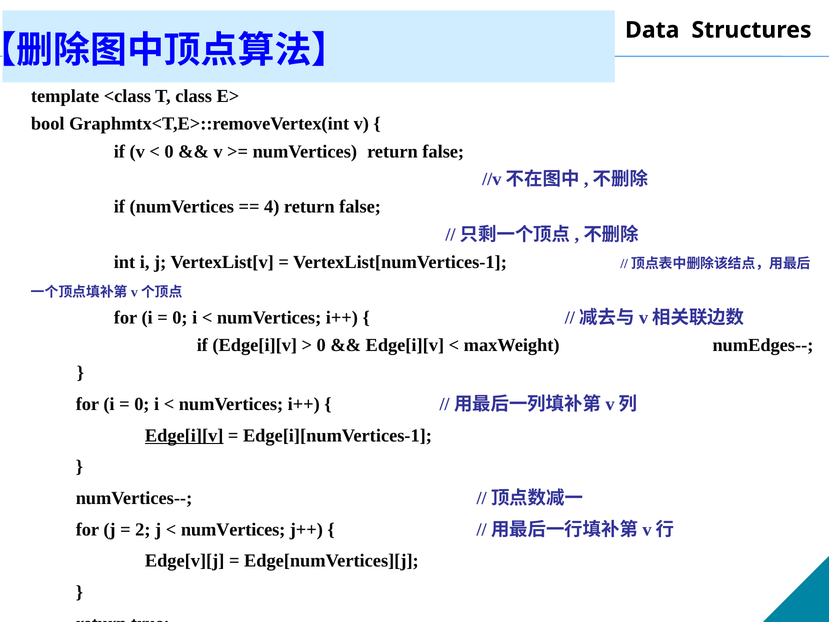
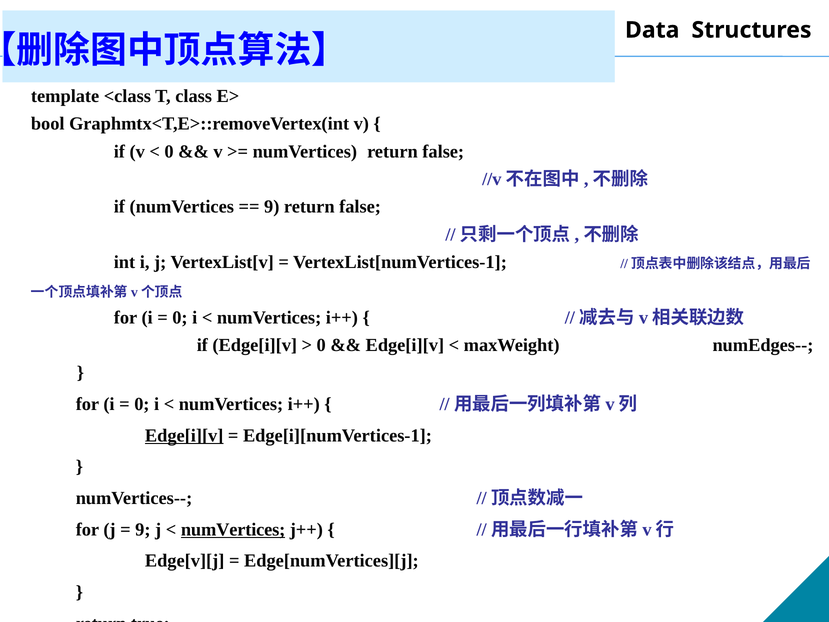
4: 4 -> 9 (272, 207)
2: 2 -> 9 (143, 529)
numVertices underline: none -> present (233, 529)
